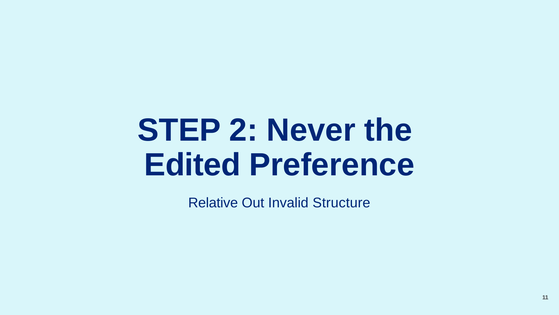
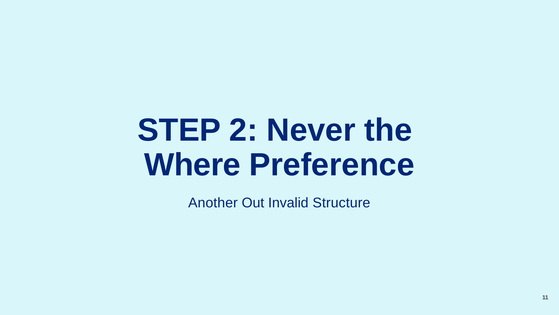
Edited: Edited -> Where (192, 165)
Relative: Relative -> Another (213, 203)
